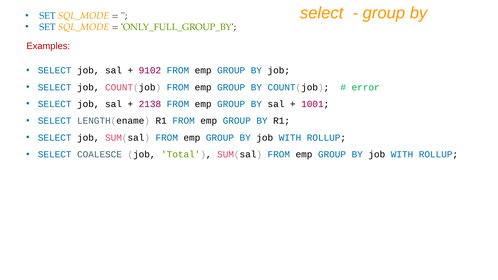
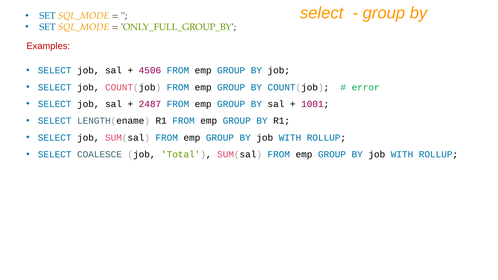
9102: 9102 -> 4506 (150, 70)
2138: 2138 -> 2487 (150, 104)
